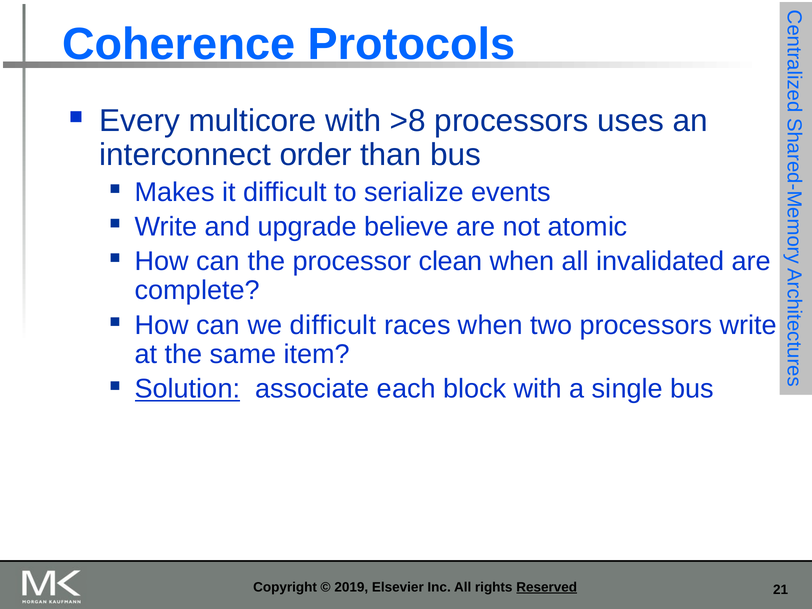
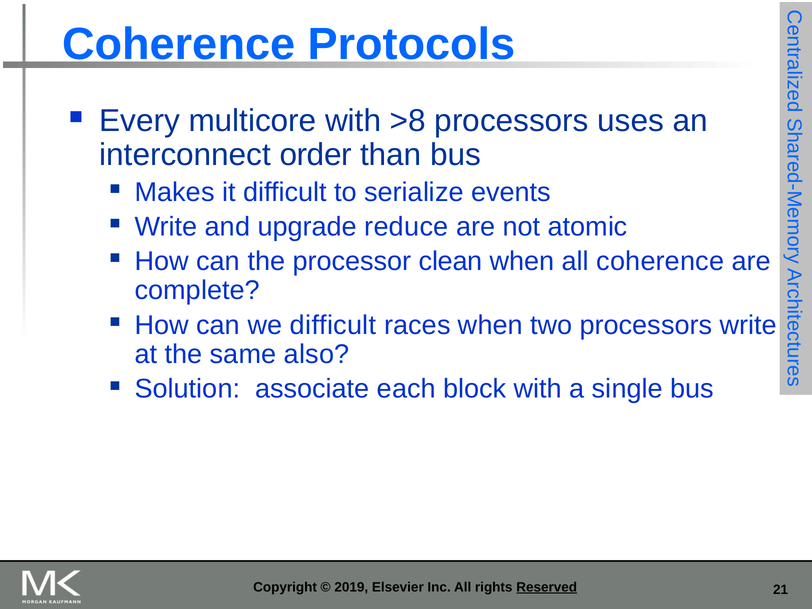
believe: believe -> reduce (406, 227)
all invalidated: invalidated -> coherence (660, 261)
item: item -> also (317, 354)
Solution underline: present -> none (187, 389)
